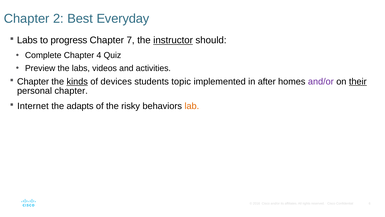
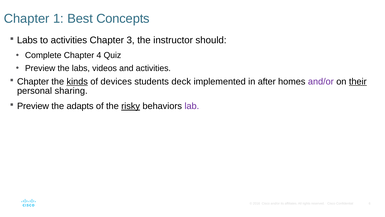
2: 2 -> 1 (58, 19)
Everyday: Everyday -> Concepts (123, 19)
to progress: progress -> activities (69, 40)
7: 7 -> 3 (131, 40)
instructor underline: present -> none (173, 40)
topic: topic -> deck (181, 82)
personal chapter: chapter -> sharing (71, 91)
Internet: Internet -> Preview (33, 106)
risky underline: none -> present (131, 106)
lab colour: orange -> purple (192, 106)
